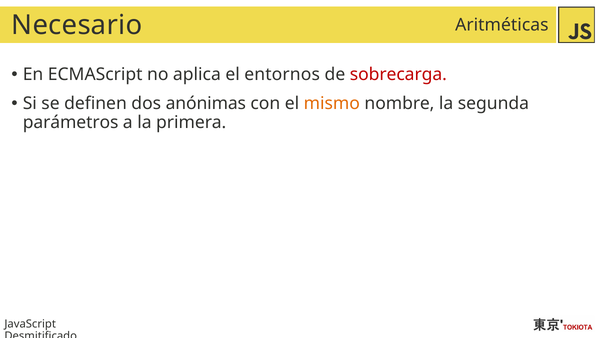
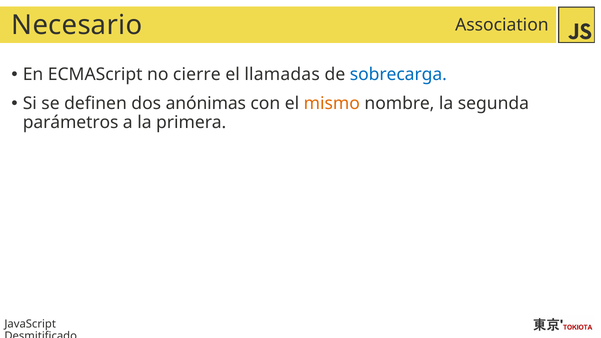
Aritméticas: Aritméticas -> Association (502, 25)
aplica: aplica -> cierre (197, 74)
entornos: entornos -> llamadas (282, 74)
sobrecarga colour: red -> blue (398, 74)
